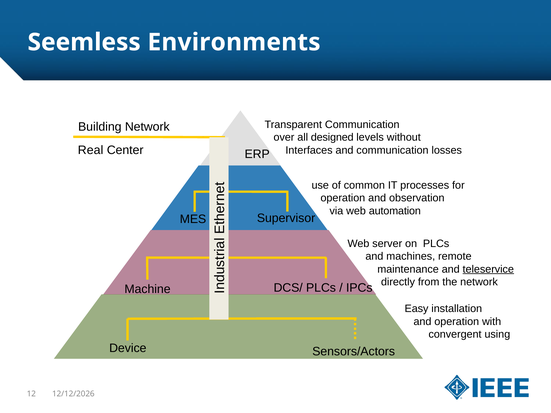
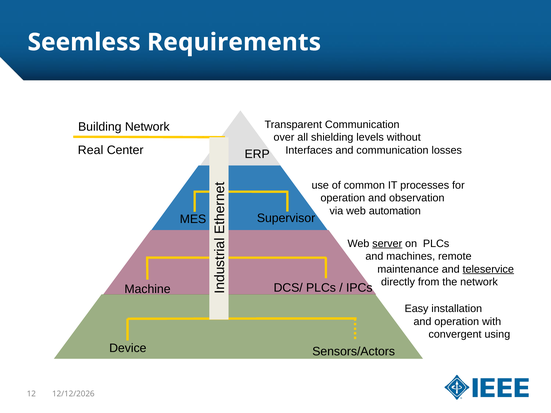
Environments: Environments -> Requirements (234, 42)
designed: designed -> shielding (332, 138)
server underline: none -> present (387, 244)
